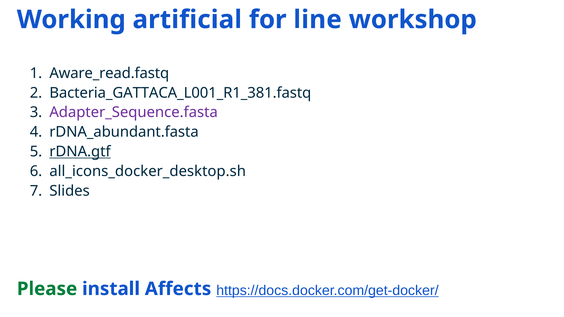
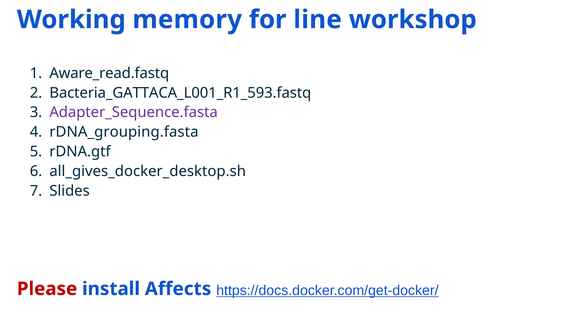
artificial: artificial -> memory (187, 20)
Bacteria_GATTACA_L001_R1_381.fastq: Bacteria_GATTACA_L001_R1_381.fastq -> Bacteria_GATTACA_L001_R1_593.fastq (180, 93)
rDNA_abundant.fasta: rDNA_abundant.fasta -> rDNA_grouping.fasta (124, 132)
rDNA.gtf underline: present -> none (80, 152)
all_icons_docker_desktop.sh: all_icons_docker_desktop.sh -> all_gives_docker_desktop.sh (148, 171)
Please colour: green -> red (47, 289)
